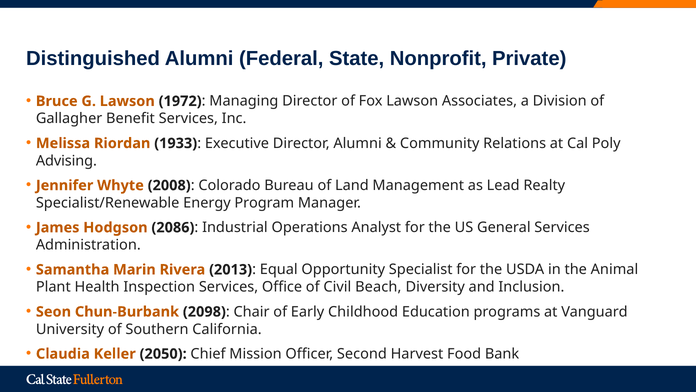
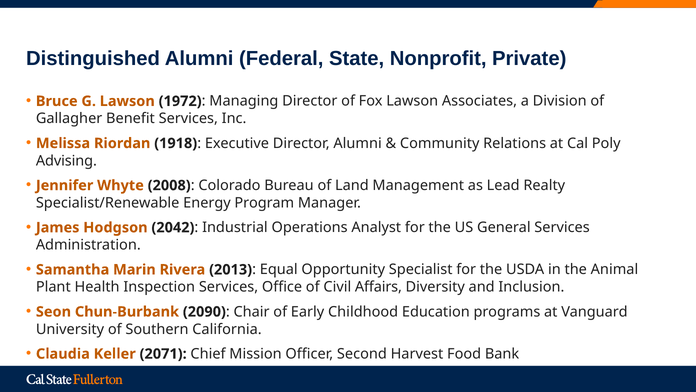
1933: 1933 -> 1918 (176, 143)
2086: 2086 -> 2042 (173, 227)
Beach: Beach -> Affairs (378, 287)
2098: 2098 -> 2090 (204, 311)
2050: 2050 -> 2071 (163, 353)
